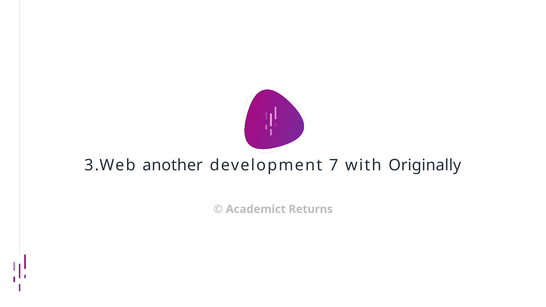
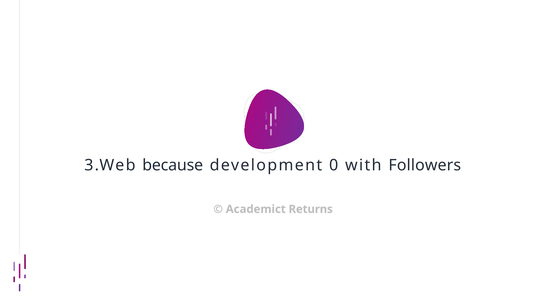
another: another -> because (173, 165)
7: 7 -> 0 (334, 165)
Originally: Originally -> Followers (425, 165)
